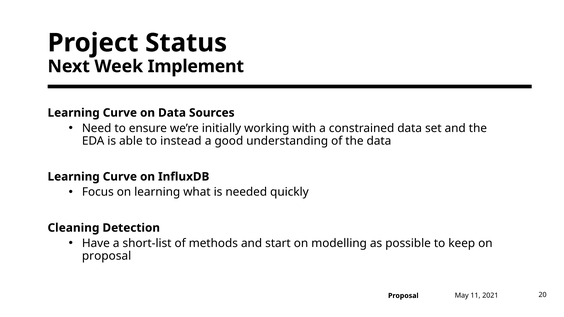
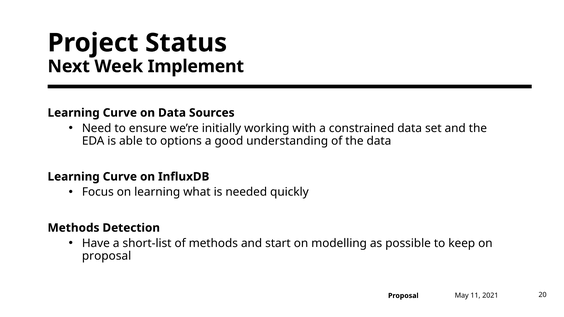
instead: instead -> options (181, 141)
Cleaning: Cleaning -> Methods (73, 228)
